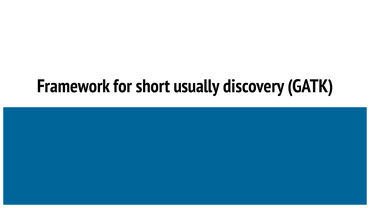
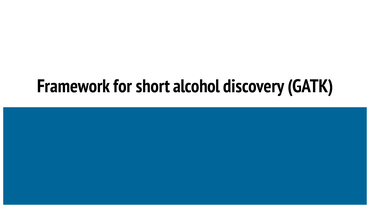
usually: usually -> alcohol (197, 86)
